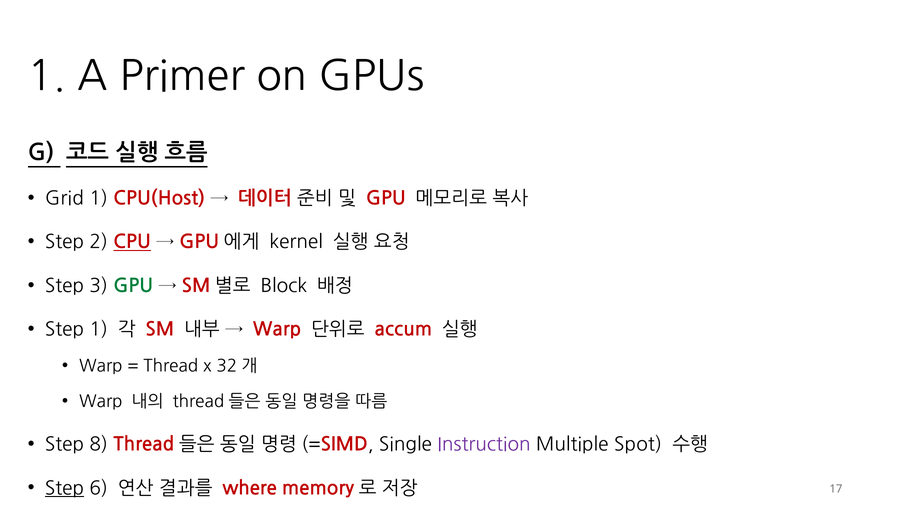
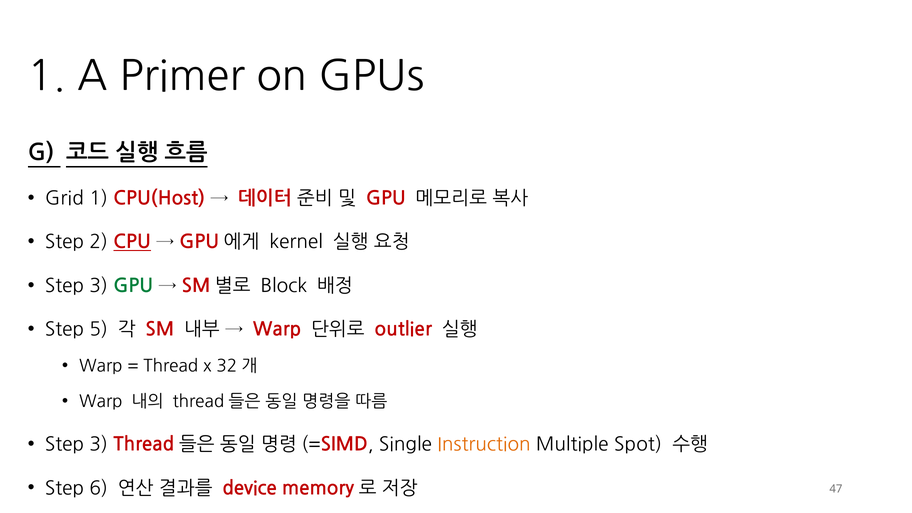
Step 1: 1 -> 5 (99, 330)
accum: accum -> outlier (403, 330)
8: 8 -> 3 (99, 445)
Instruction colour: purple -> orange (484, 445)
Step underline: present -> none (65, 488)
where: where -> device (250, 488)
17: 17 -> 47 (836, 489)
